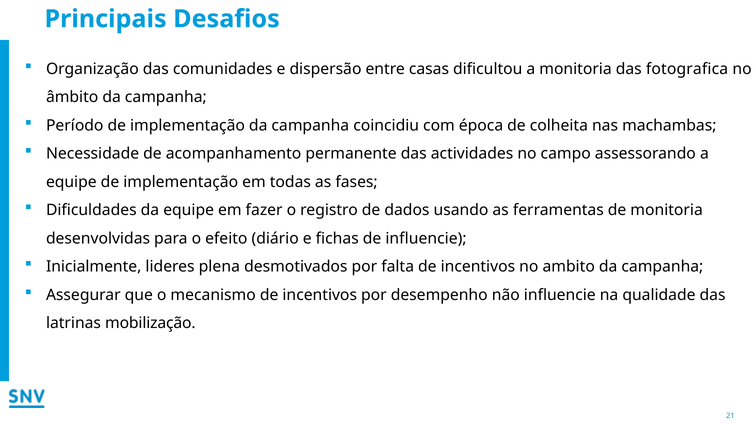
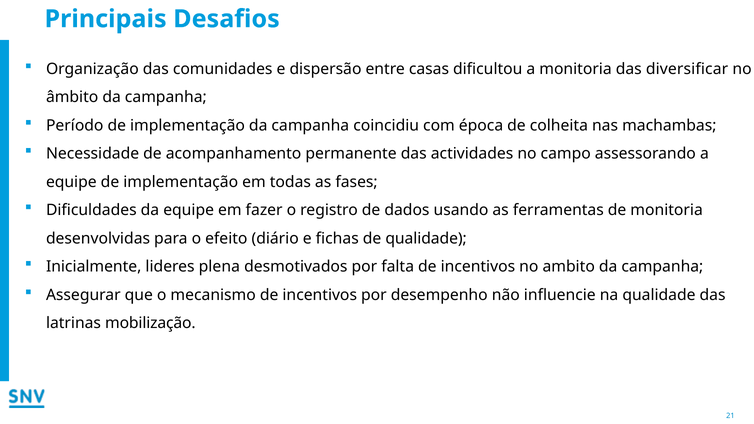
fotografica: fotografica -> diversificar (687, 69)
de influencie: influencie -> qualidade (426, 239)
